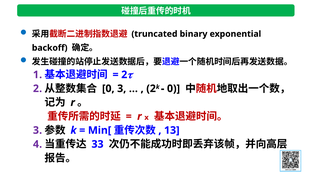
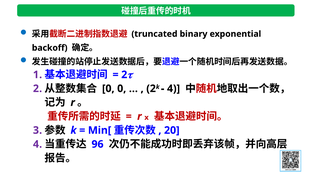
0 3: 3 -> 0 (122, 88)
0: 0 -> 4 (174, 88)
13: 13 -> 20 (172, 130)
33: 33 -> 96 (98, 144)
